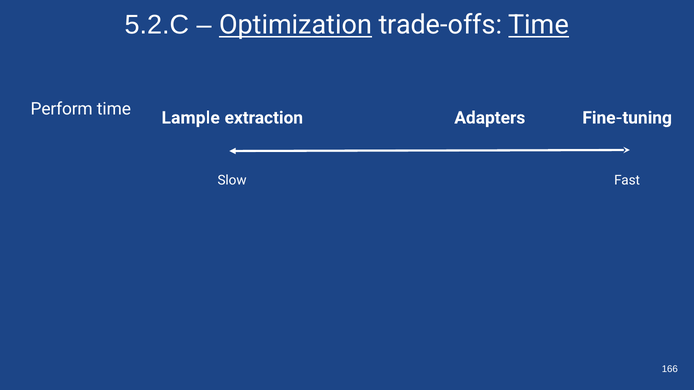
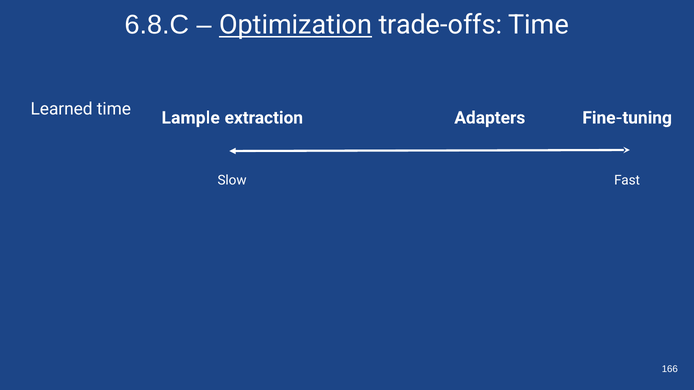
5.2.C: 5.2.C -> 6.8.C (157, 25)
Time underline: present -> none (539, 25)
Perform: Perform -> Learned (62, 109)
